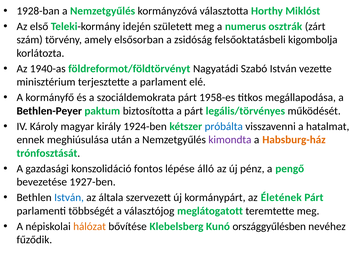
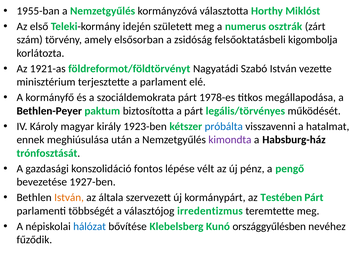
1928-ban: 1928-ban -> 1955-ban (38, 11)
1940-as: 1940-as -> 1921-as (48, 69)
1958-es: 1958-es -> 1978-es (217, 98)
1924-ben: 1924-ben -> 1923-ben (145, 127)
Habsburg-ház colour: orange -> black (294, 140)
álló: álló -> vélt (206, 169)
István colour: blue -> orange (69, 198)
Életének: Életének -> Testében (281, 198)
meglátogatott: meglátogatott -> irredentizmus (210, 211)
hálózat colour: orange -> blue (90, 227)
